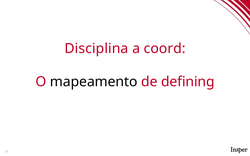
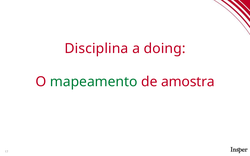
coord: coord -> doing (165, 49)
mapeamento colour: black -> green (94, 82)
defining: defining -> amostra (188, 82)
